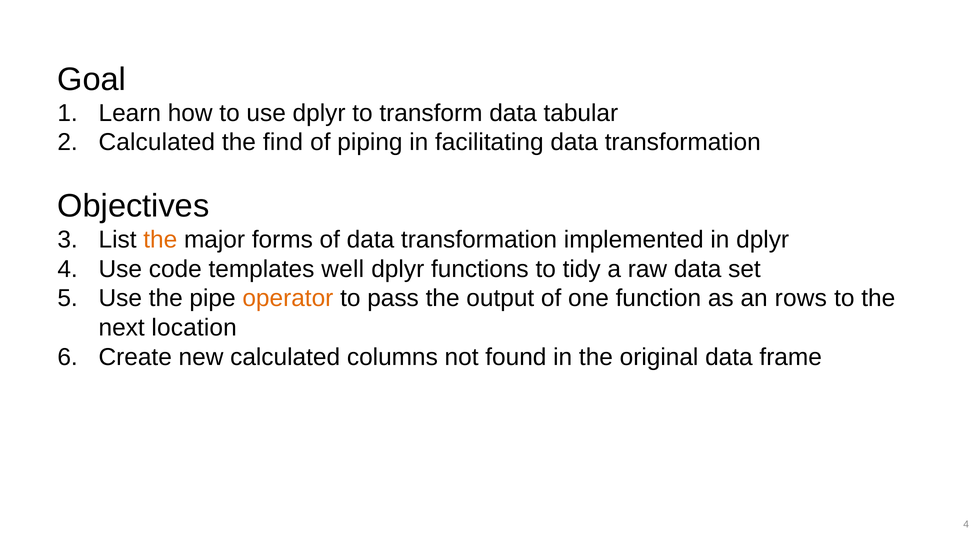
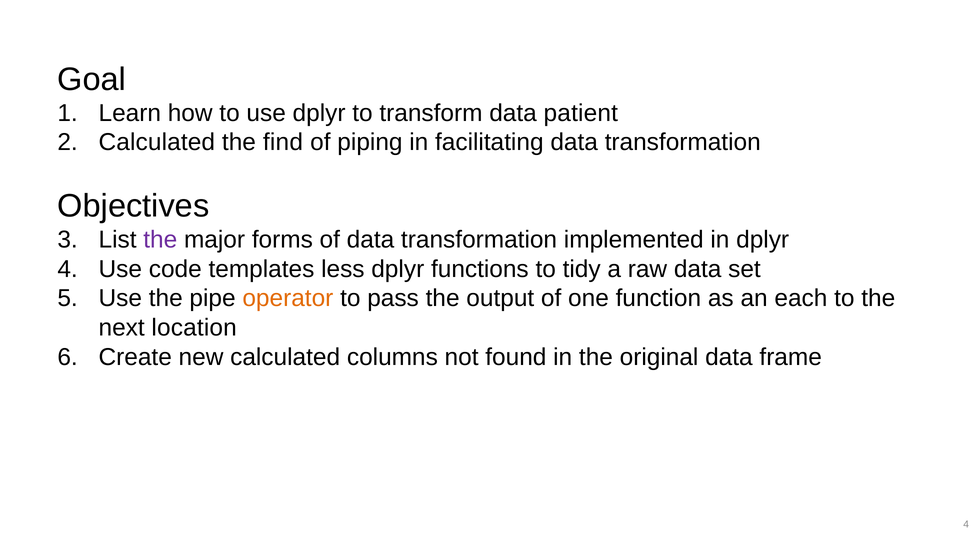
tabular: tabular -> patient (581, 113)
the colour: orange -> purple (160, 240)
well: well -> less (343, 269)
rows: rows -> each (801, 299)
